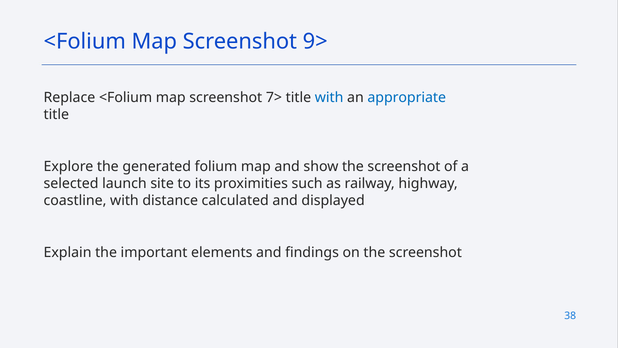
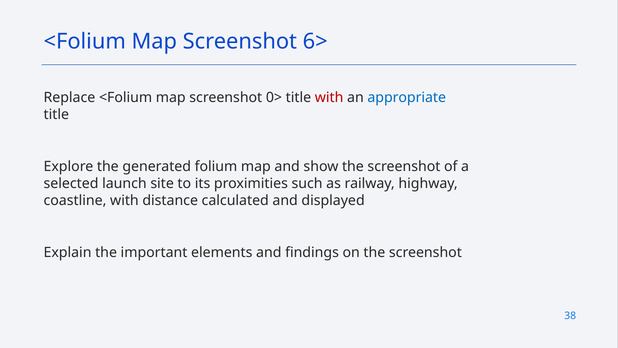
9>: 9> -> 6> (315, 41)
7>: 7> -> 0> (274, 97)
with colour: blue -> red (329, 97)
